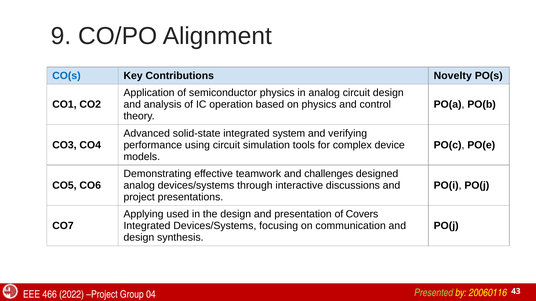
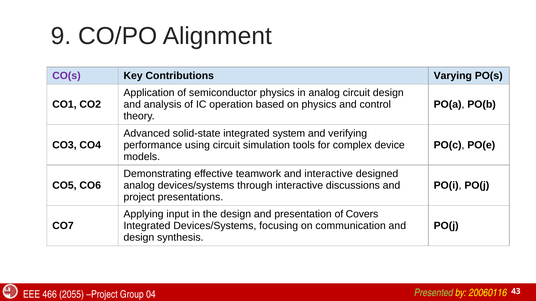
CO(s colour: blue -> purple (66, 76)
Novelty: Novelty -> Varying (453, 76)
and challenges: challenges -> interactive (329, 174)
used: used -> input (178, 215)
2022: 2022 -> 2055 (72, 295)
